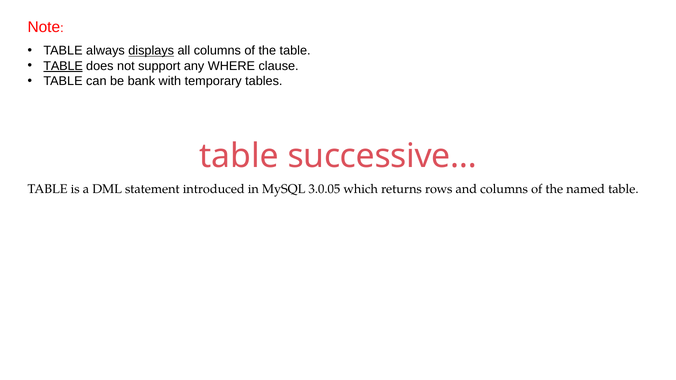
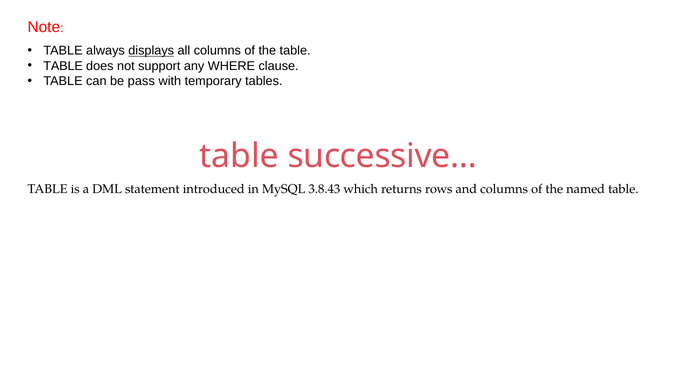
TABLE underline: present -> none (63, 66)
bank: bank -> pass (141, 81)
3.0.05: 3.0.05 -> 3.8.43 (324, 189)
